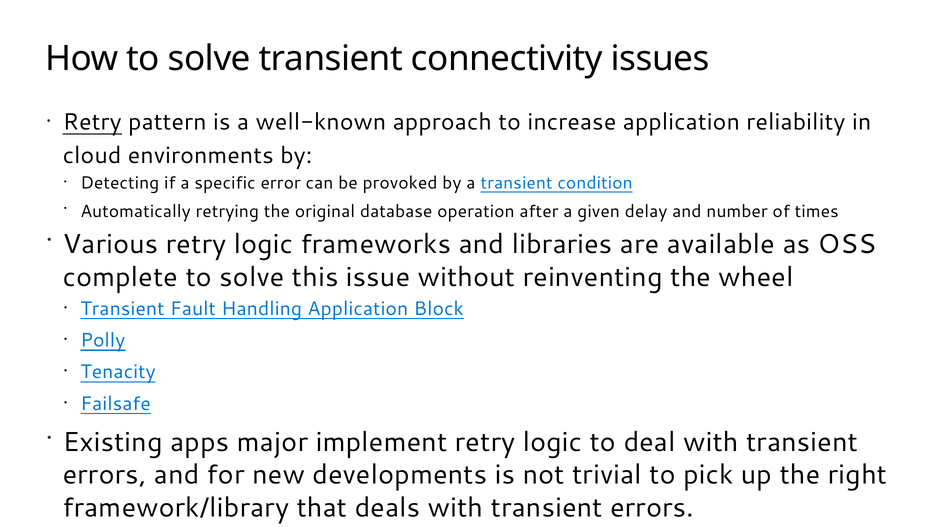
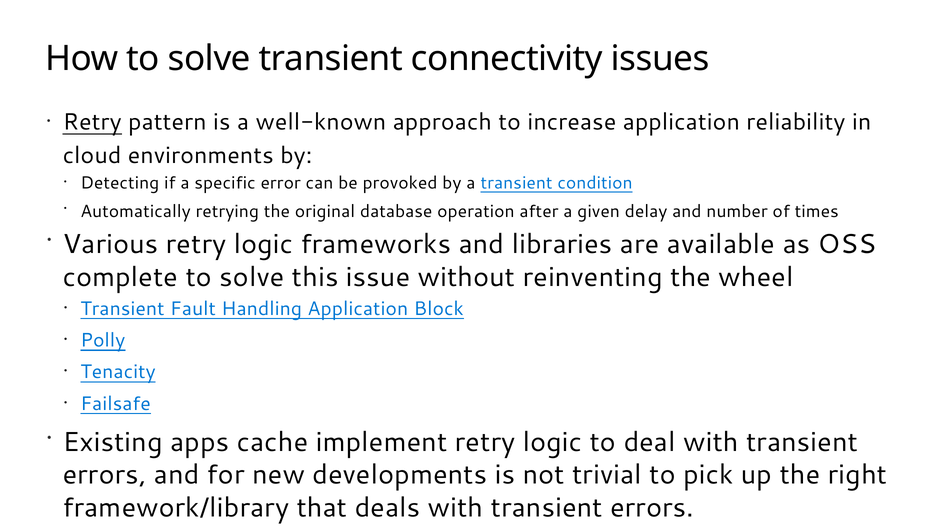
major: major -> cache (272, 442)
